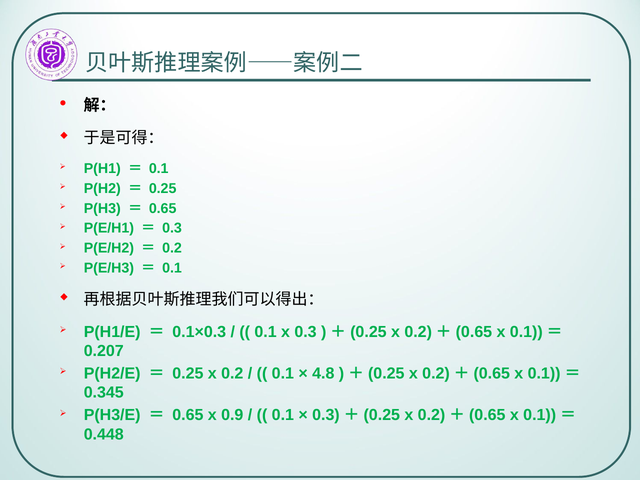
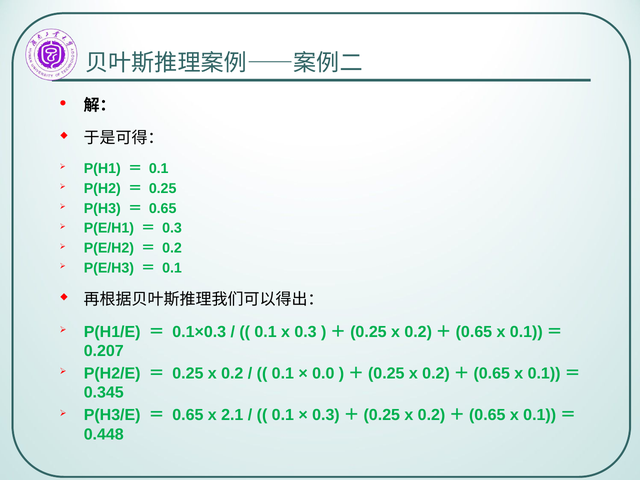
4.8: 4.8 -> 0.0 (323, 373)
0.9: 0.9 -> 2.1 (232, 415)
